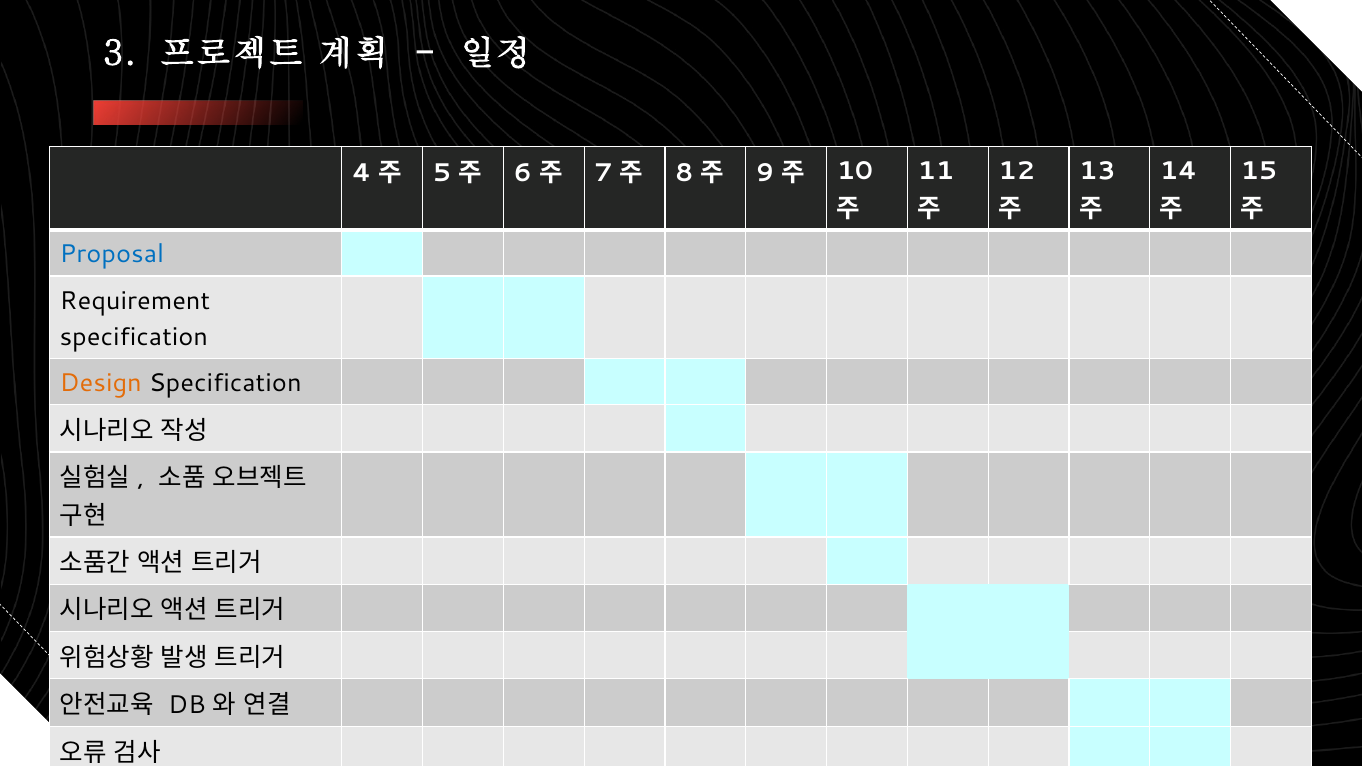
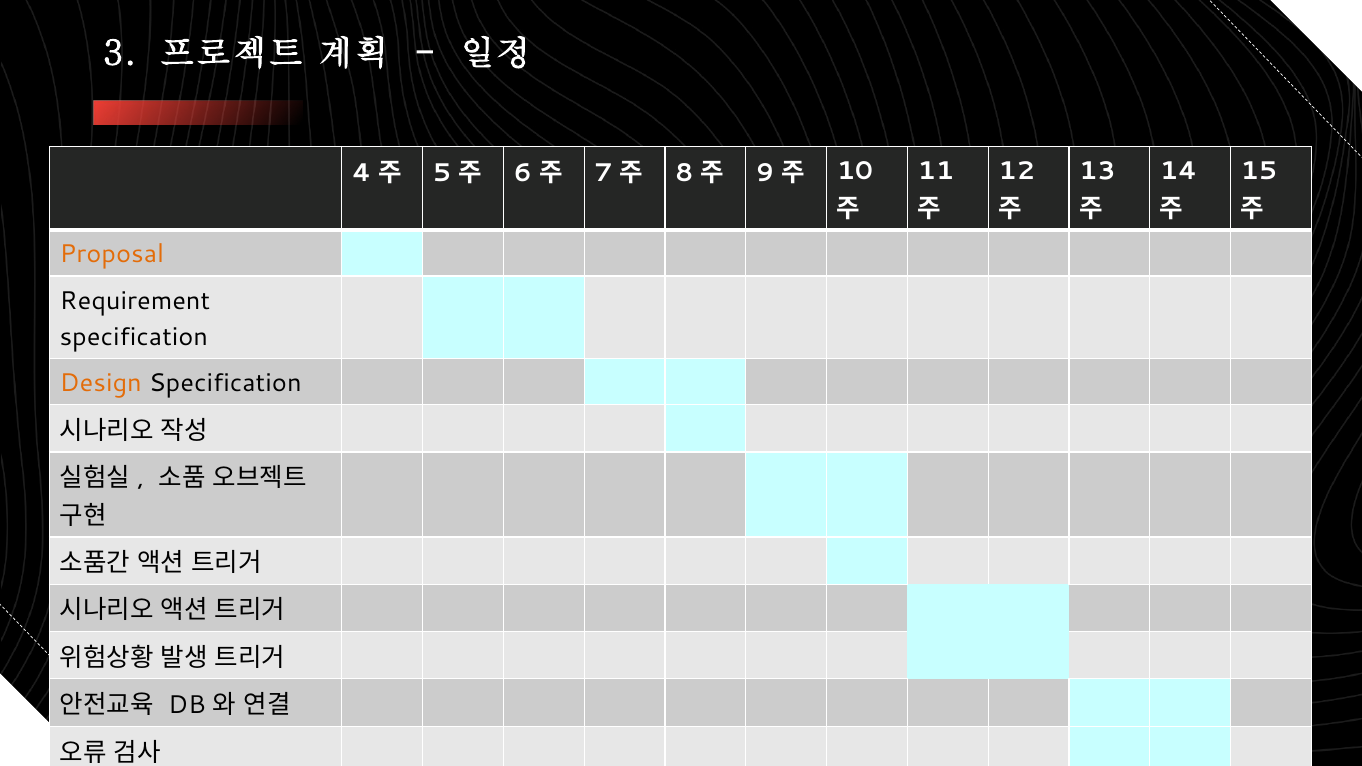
Proposal colour: blue -> orange (112, 254)
